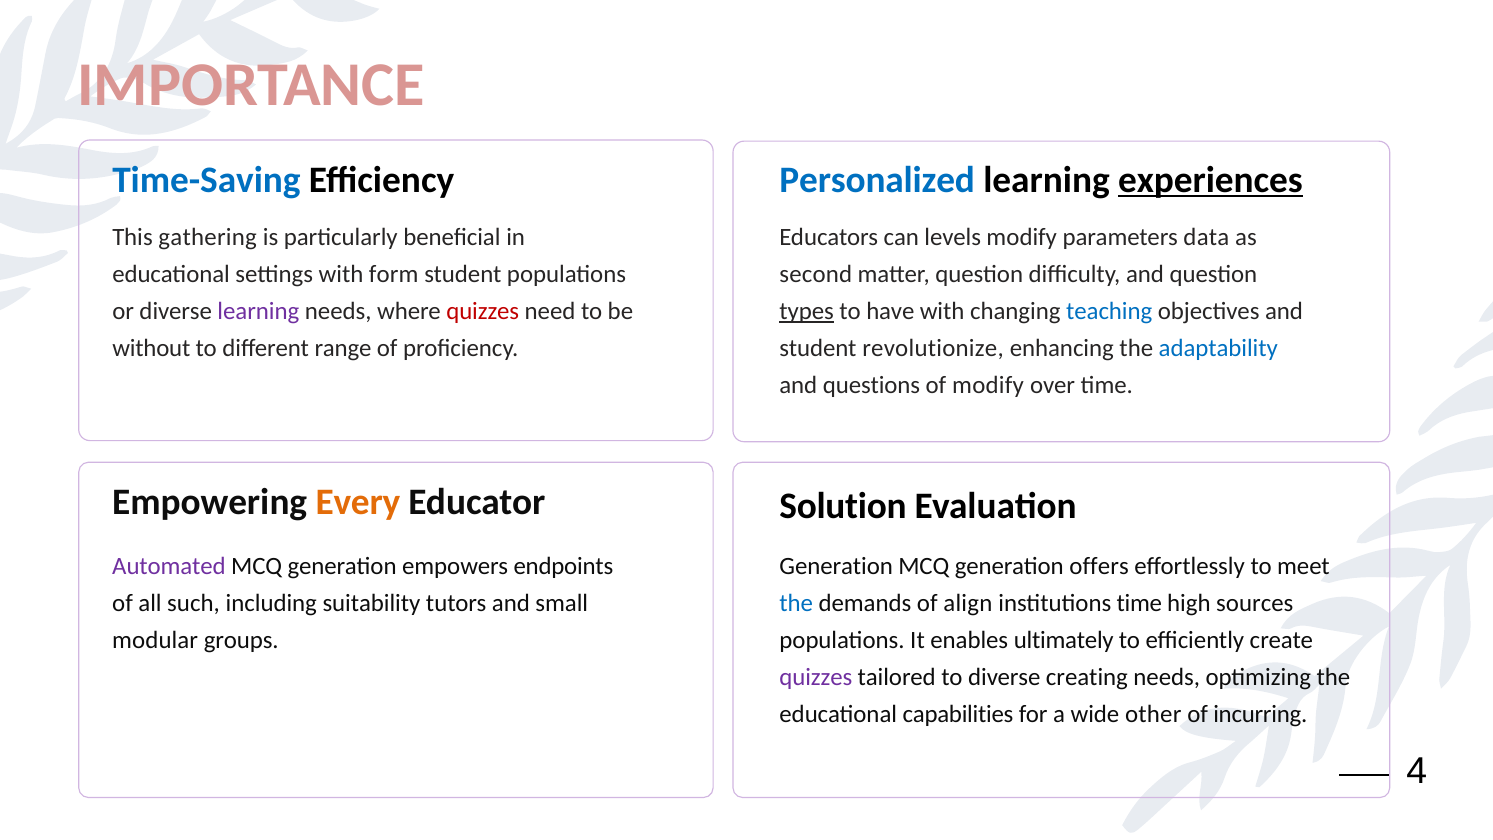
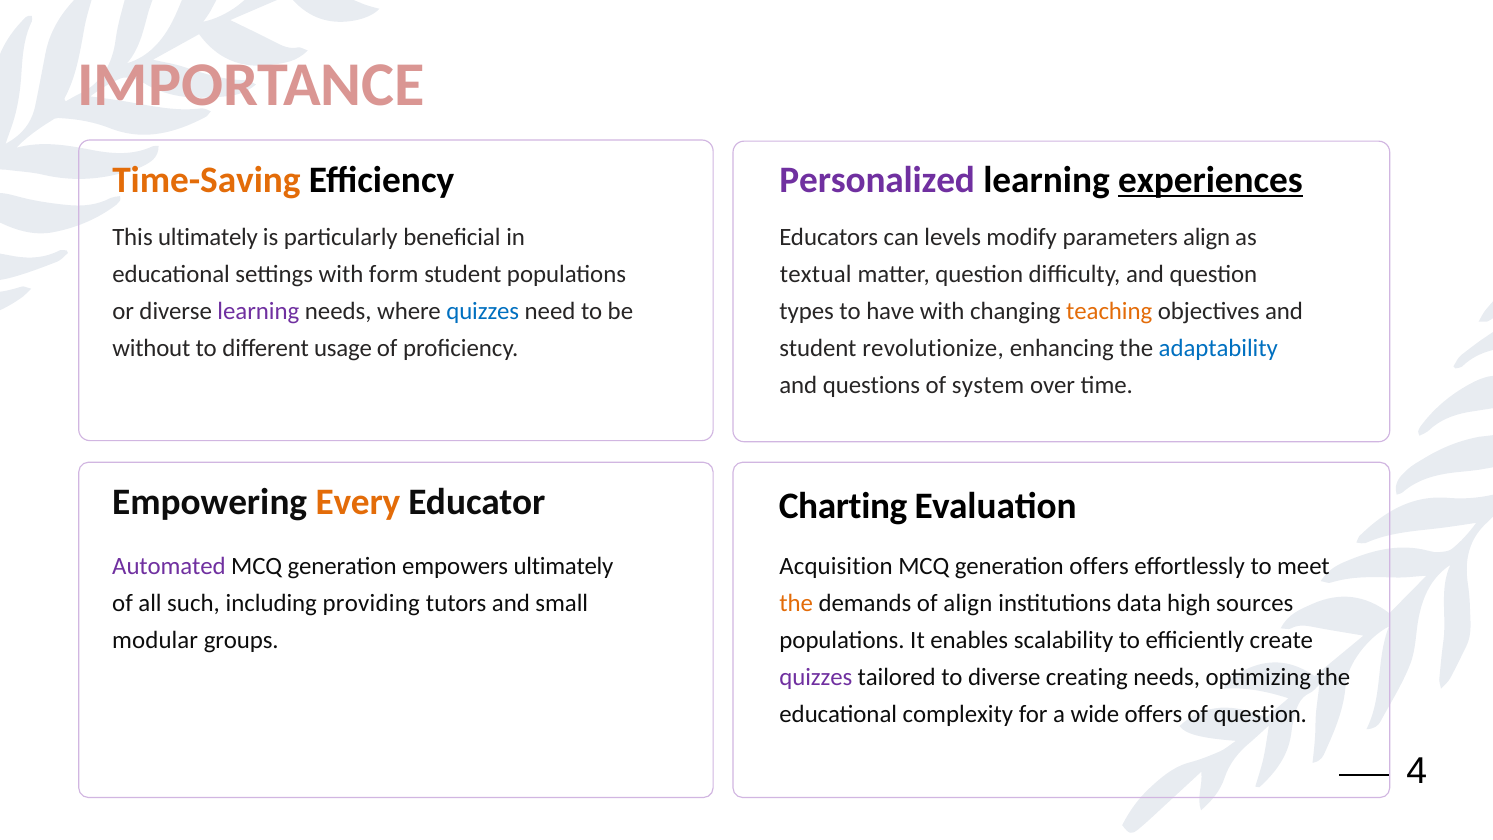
Time-Saving colour: blue -> orange (206, 180)
Personalized colour: blue -> purple (877, 180)
This gathering: gathering -> ultimately (208, 237)
parameters data: data -> align (1207, 237)
second: second -> textual (816, 274)
quizzes colour: red -> blue (483, 311)
types underline: present -> none (807, 311)
teaching colour: blue -> orange (1109, 311)
range: range -> usage (343, 348)
of modify: modify -> system (988, 385)
Solution: Solution -> Charting (843, 506)
empowers endpoints: endpoints -> ultimately (563, 566)
Generation: Generation -> Acquisition (836, 566)
suitability: suitability -> providing (371, 603)
the colour: blue -> orange (796, 603)
institutions time: time -> data (1139, 603)
ultimately: ultimately -> scalability (1064, 640)
capabilities: capabilities -> complexity (958, 714)
wide other: other -> offers (1154, 714)
of incurring: incurring -> question (1260, 714)
